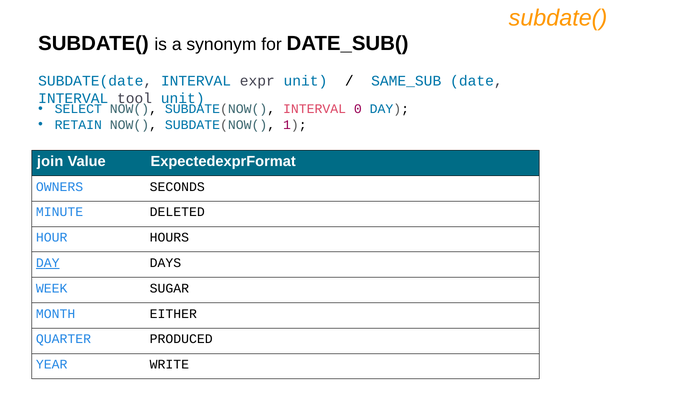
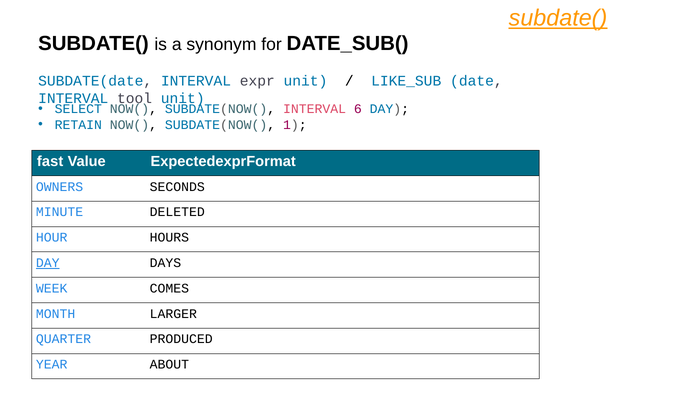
subdate( underline: none -> present (558, 18)
SAME_SUB: SAME_SUB -> LIKE_SUB (406, 81)
0: 0 -> 6 (358, 109)
join: join -> fast (50, 161)
SUGAR: SUGAR -> COMES (169, 288)
EITHER: EITHER -> LARGER (173, 314)
WRITE: WRITE -> ABOUT (169, 364)
